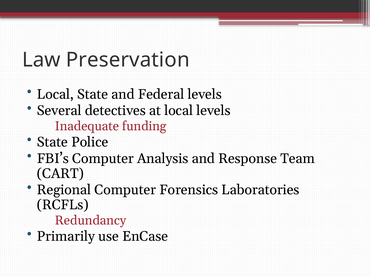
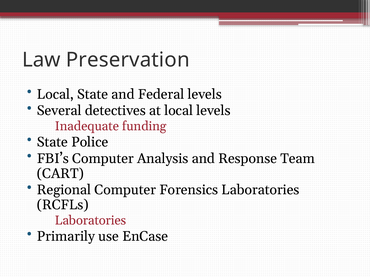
Redundancy: Redundancy -> Laboratories (91, 221)
